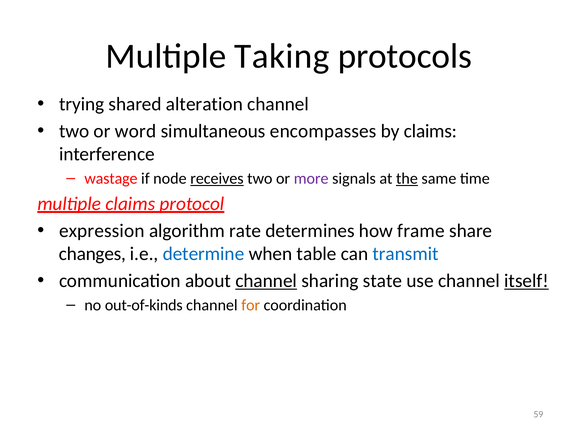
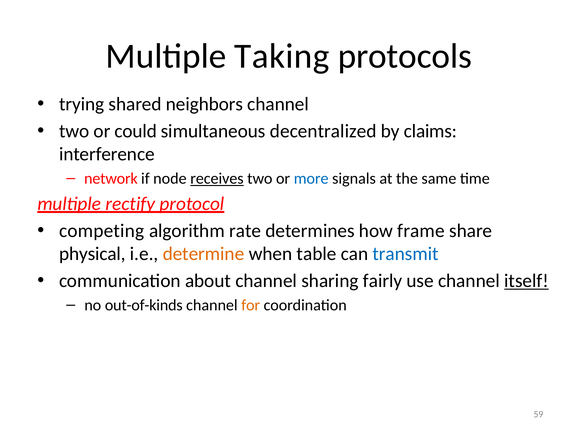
alteration: alteration -> neighbors (204, 104)
word: word -> could (136, 131)
encompasses: encompasses -> decentralized (323, 131)
wastage: wastage -> network (111, 178)
more colour: purple -> blue (311, 178)
the underline: present -> none (407, 178)
multiple claims: claims -> rectify (130, 204)
expression: expression -> competing (102, 231)
changes: changes -> physical (92, 254)
determine colour: blue -> orange (203, 254)
channel underline: present -> none (266, 281)
state: state -> fairly (383, 281)
